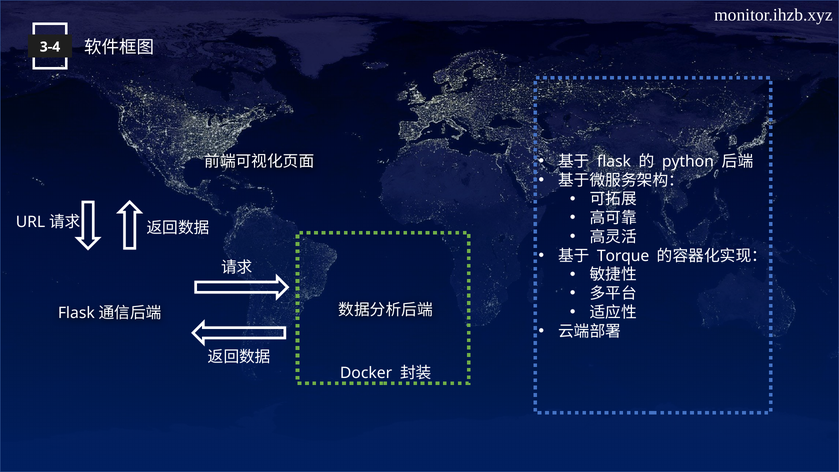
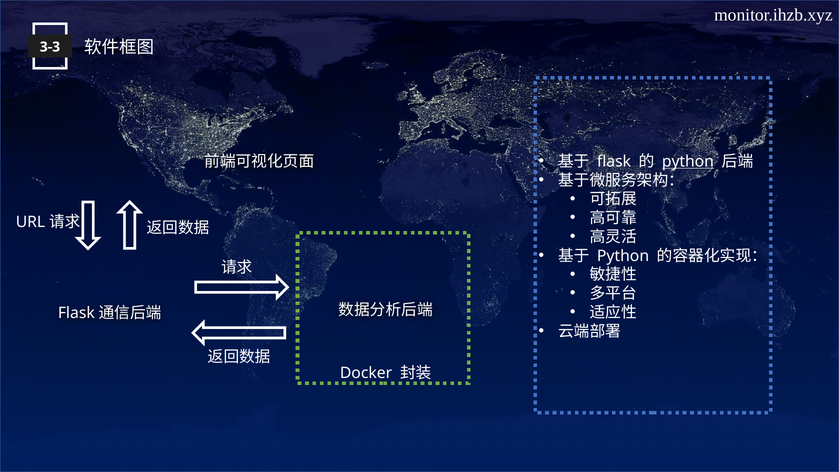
3-4: 3-4 -> 3-3 (50, 47)
python underline: none -> present (688, 161)
Torque: Torque -> Python (623, 256)
